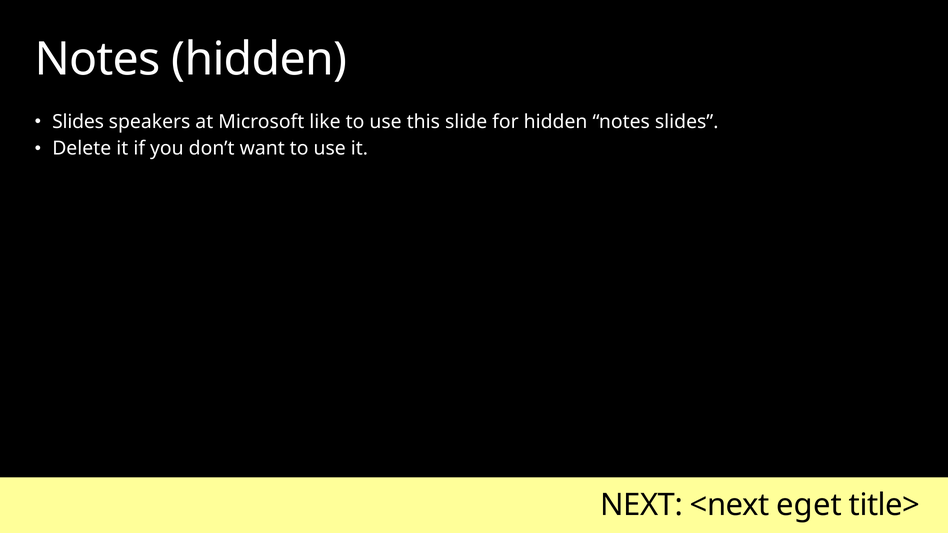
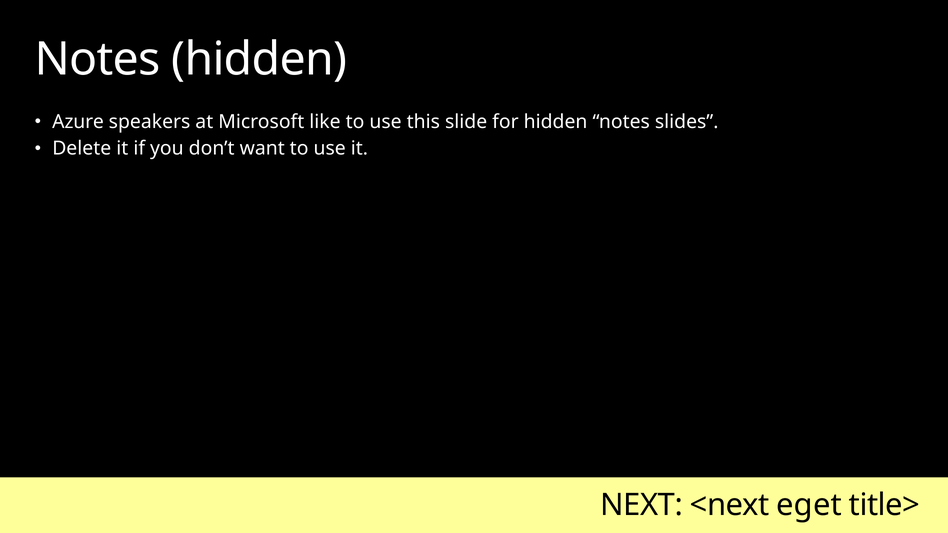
Slides: Slides -> Azure (78, 122)
